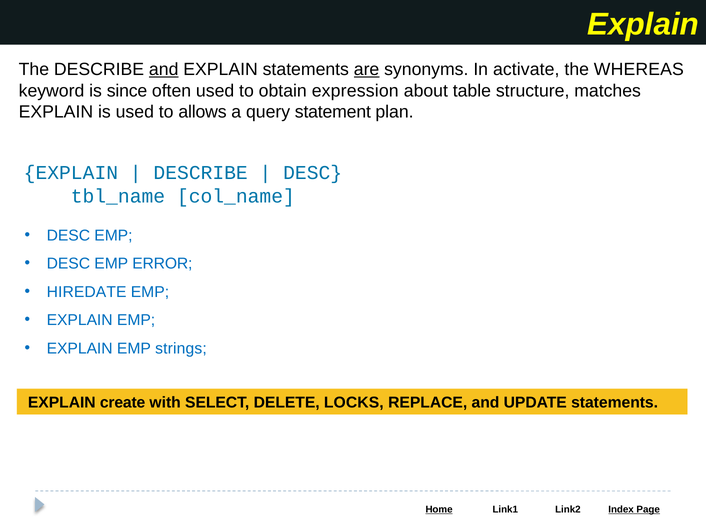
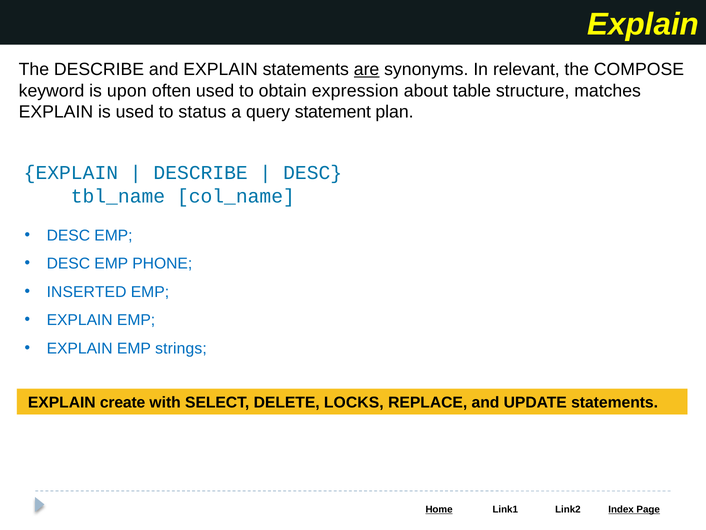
and underline: present -> none (164, 70)
activate: activate -> relevant (526, 70)
WHEREAS: WHEREAS -> COMPOSE (639, 70)
since: since -> upon (127, 91)
allows: allows -> status (202, 112)
ERROR: ERROR -> PHONE (162, 263)
HIREDATE: HIREDATE -> INSERTED (87, 292)
